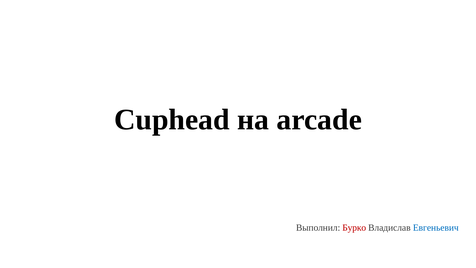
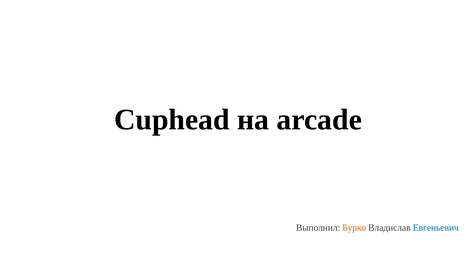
Бурко colour: red -> orange (354, 228)
